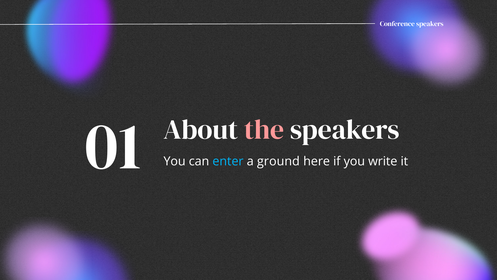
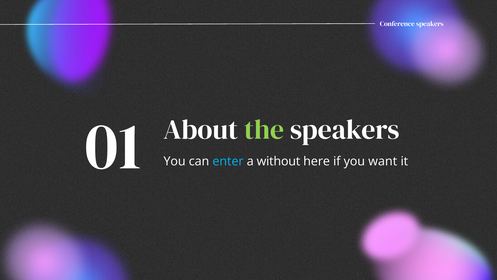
the colour: pink -> light green (264, 129)
ground: ground -> without (279, 161)
write: write -> want (383, 161)
